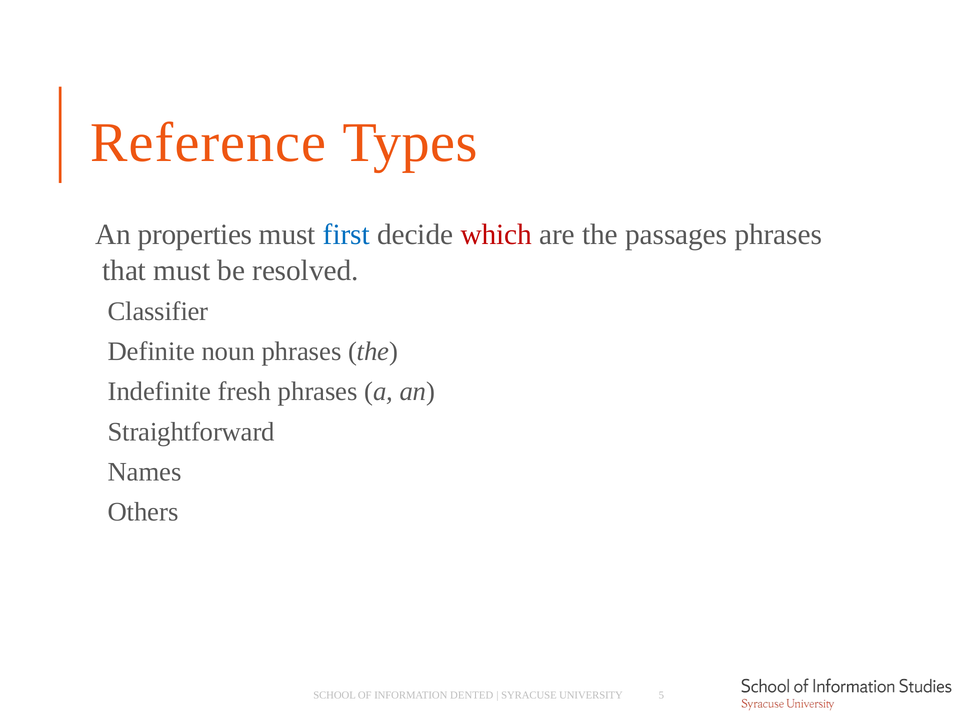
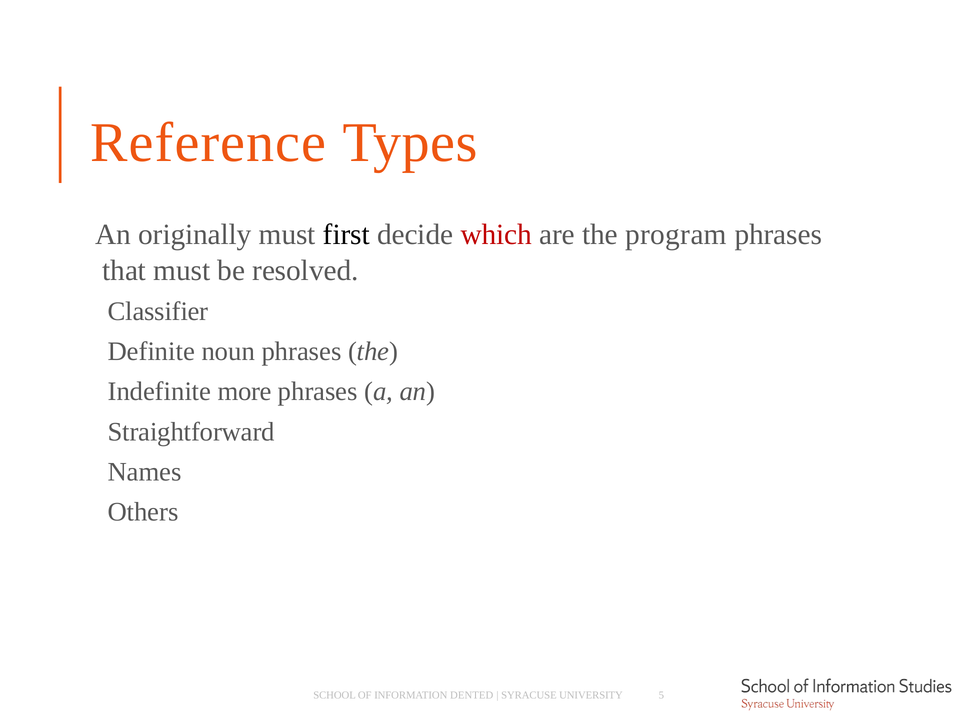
properties: properties -> originally (195, 235)
first colour: blue -> black (346, 235)
passages: passages -> program (676, 235)
fresh: fresh -> more (245, 392)
